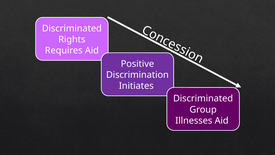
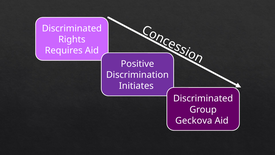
Illnesses: Illnesses -> Geckova (194, 120)
